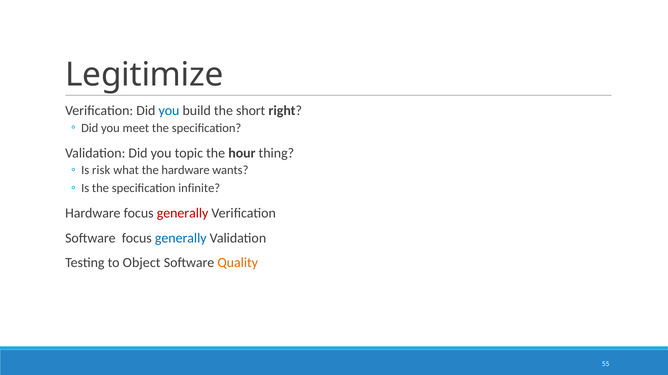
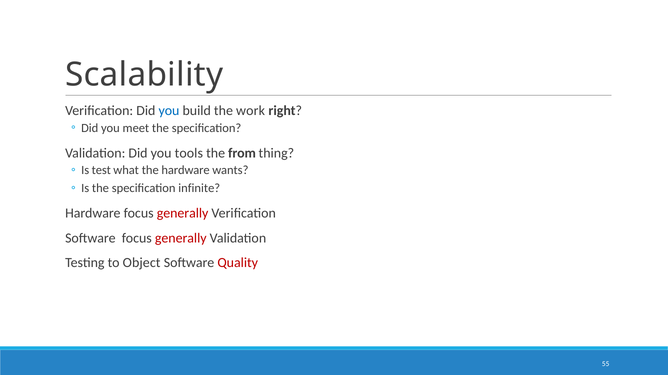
Legitimize: Legitimize -> Scalability (144, 75)
short: short -> work (251, 111)
topic: topic -> tools (189, 154)
hour: hour -> from (242, 154)
risk: risk -> test (101, 171)
generally colour: blue -> red (181, 239)
Quality colour: orange -> red (238, 263)
